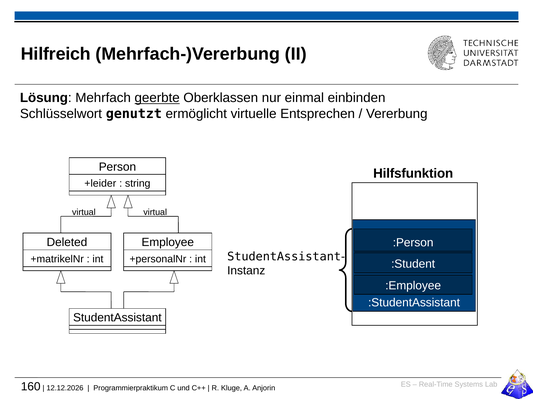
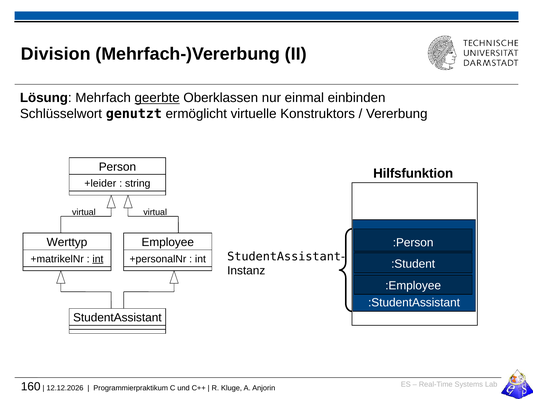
Hilfreich: Hilfreich -> Division (56, 54)
Entsprechen: Entsprechen -> Konstruktors (318, 114)
Deleted: Deleted -> Werttyp (67, 243)
int underline: none -> present (98, 259)
